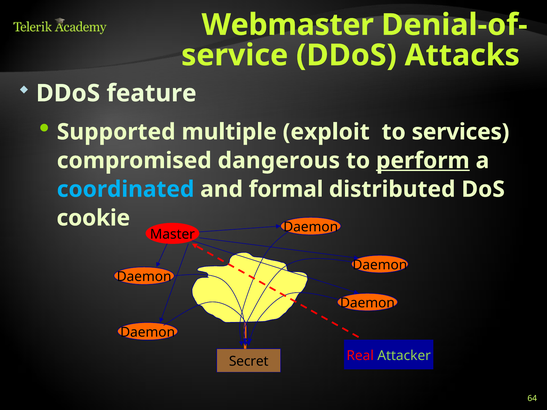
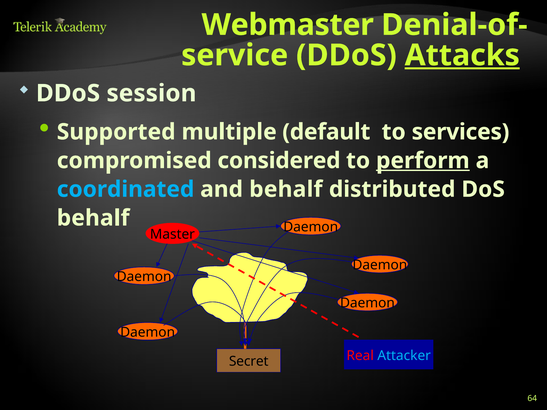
Attacks underline: none -> present (462, 55)
feature: feature -> session (151, 93)
exploit: exploit -> default (326, 132)
dangerous: dangerous -> considered (279, 161)
and formal: formal -> behalf (286, 189)
cookie: cookie -> behalf (93, 218)
Attacker colour: light green -> light blue (404, 356)
